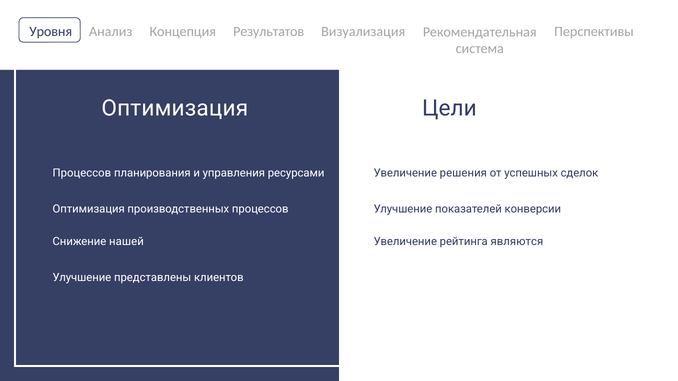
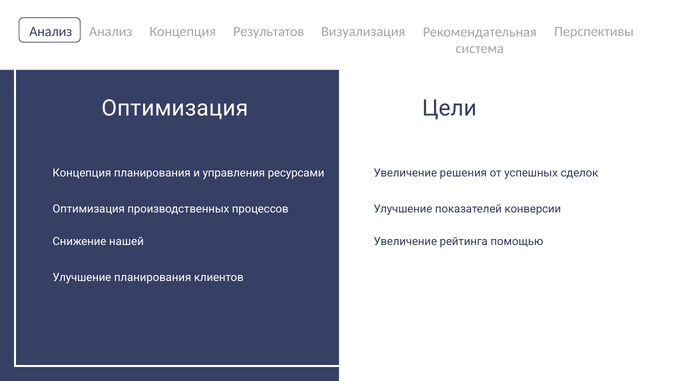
Уровня: Уровня -> Анализ (51, 31)
Процессов: Процессов -> Концепция (82, 173)
являются: являются -> помощью (517, 242)
Улучшение представлены: представлены -> планирования (153, 278)
